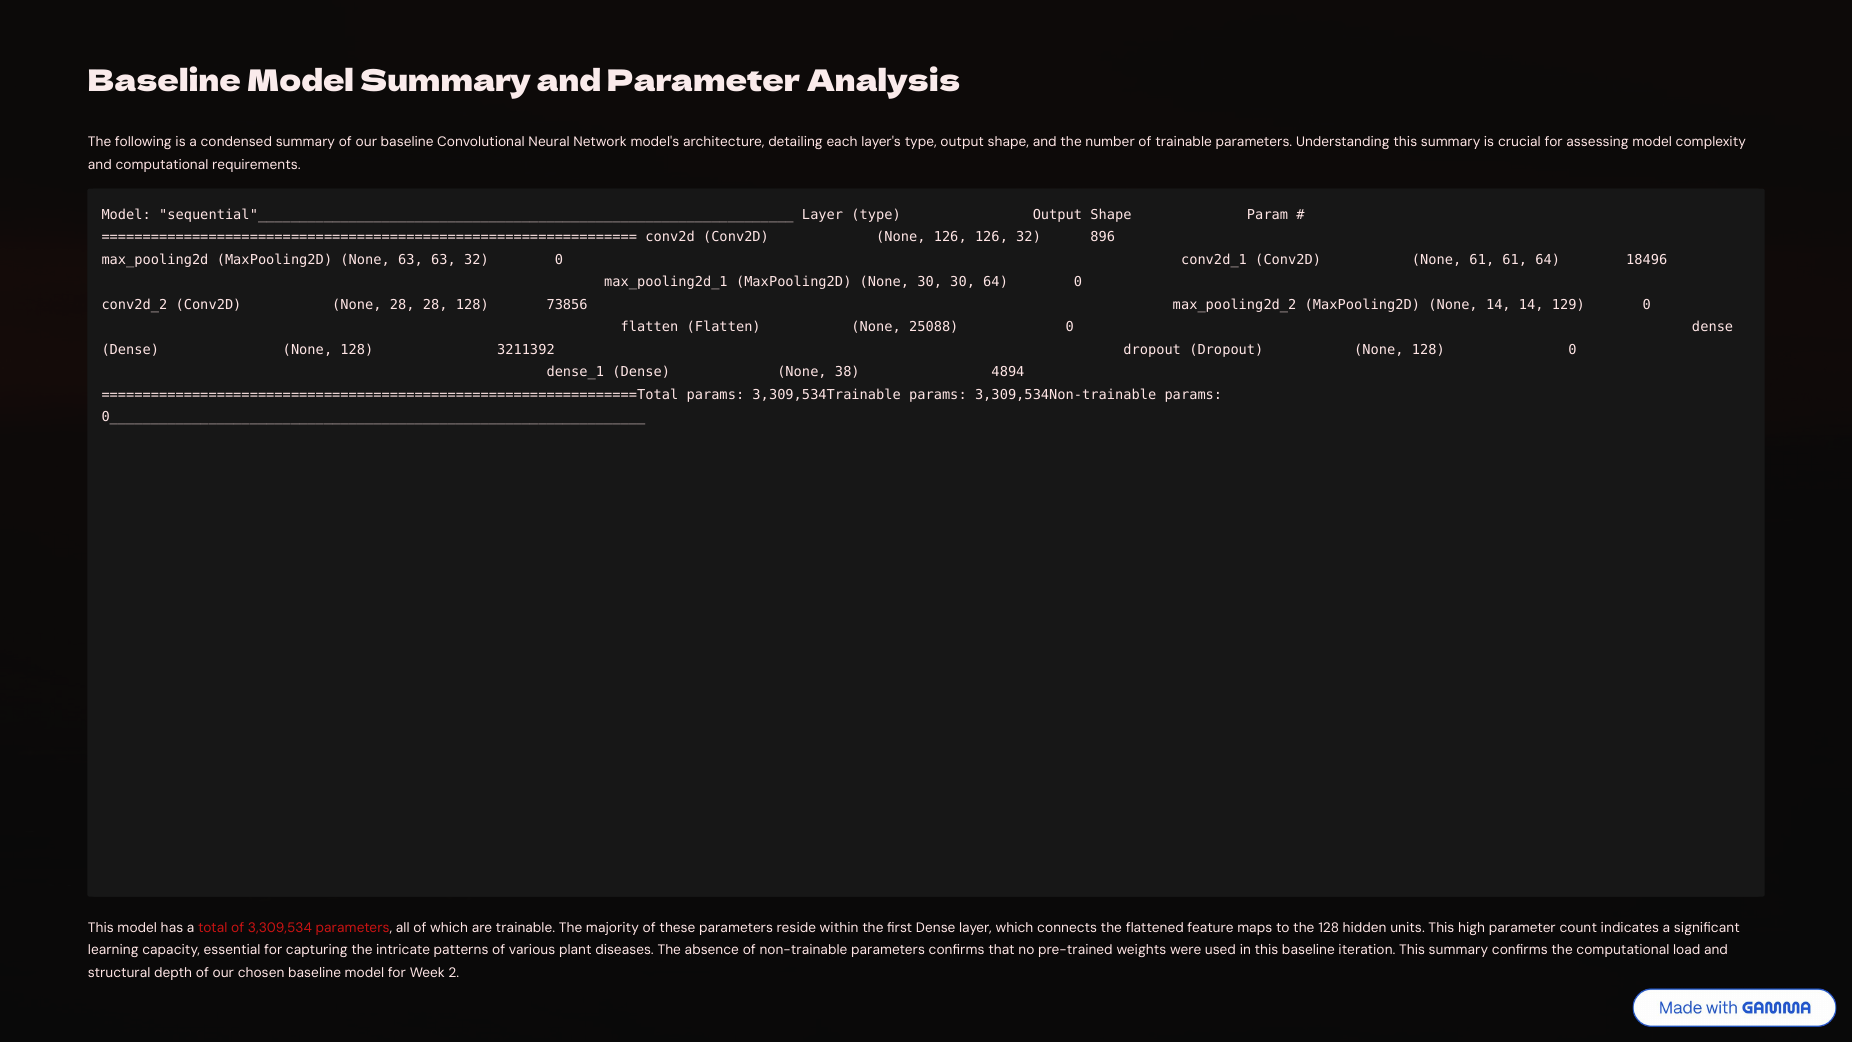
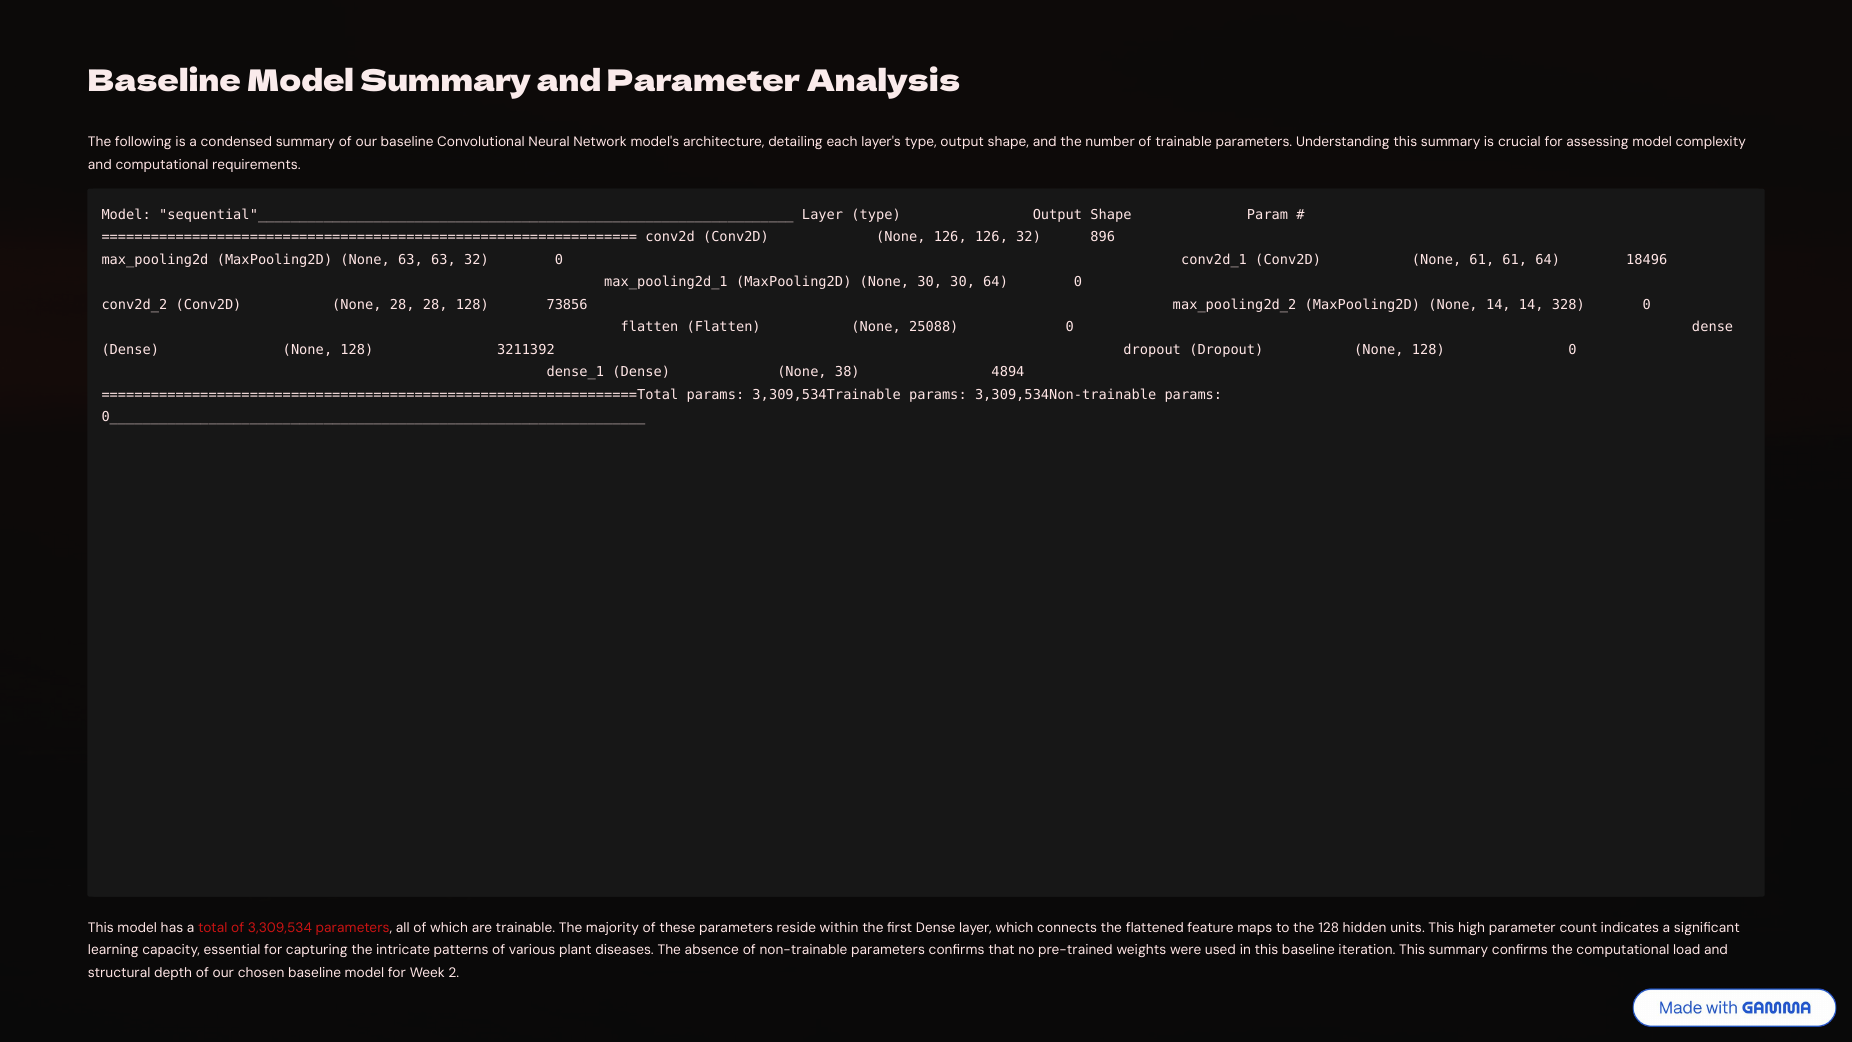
129: 129 -> 328 (1568, 305)
